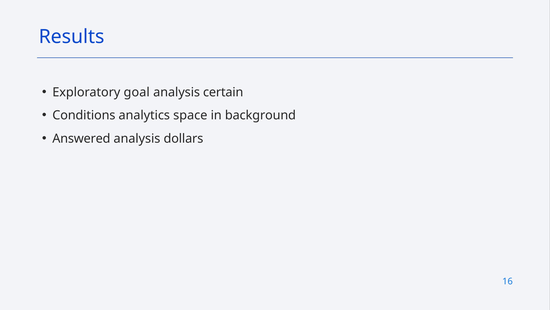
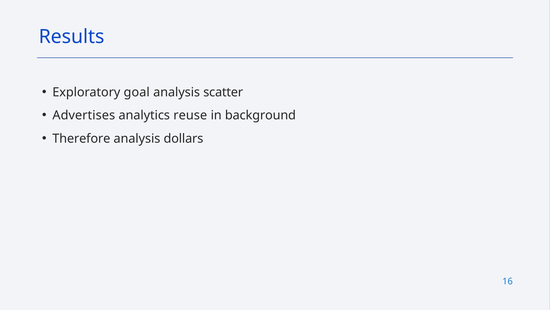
certain: certain -> scatter (223, 92)
Conditions: Conditions -> Advertises (84, 115)
space: space -> reuse (190, 115)
Answered: Answered -> Therefore (81, 138)
